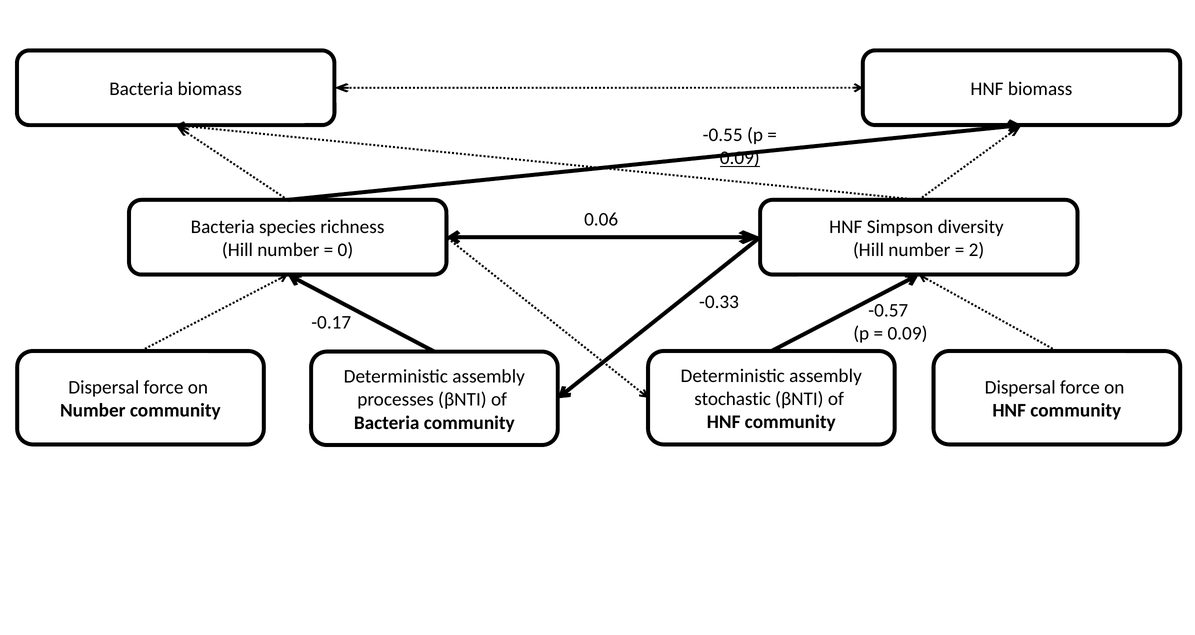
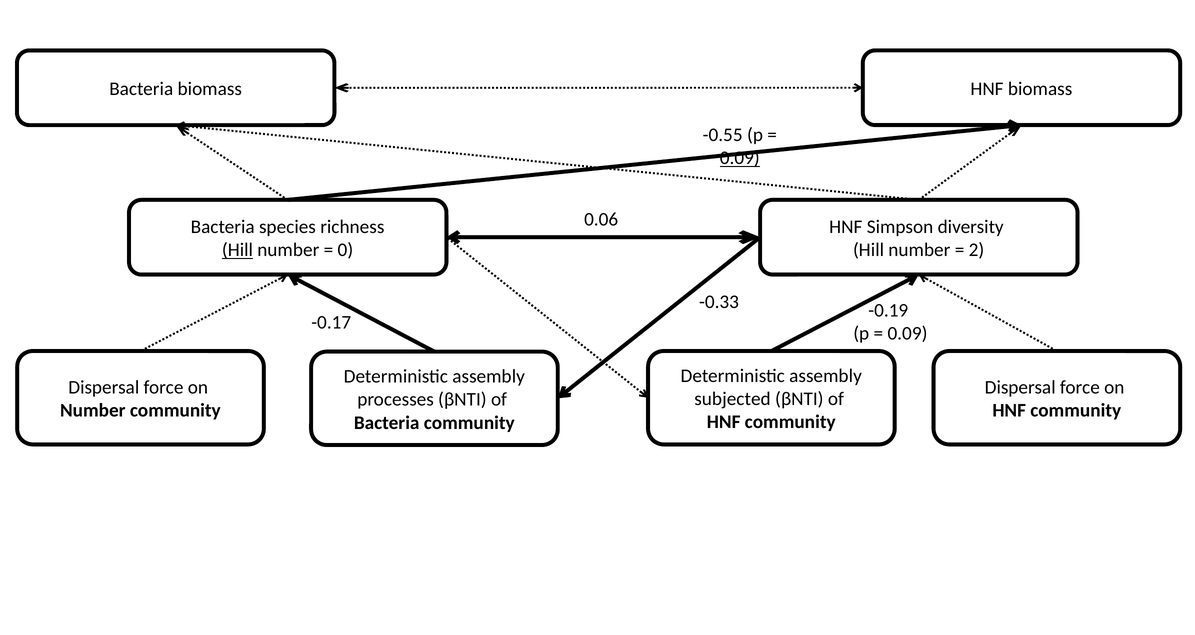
Hill underline: none -> present (237, 250)
-0.57: -0.57 -> -0.19 (888, 310)
stochastic: stochastic -> subjected (732, 399)
